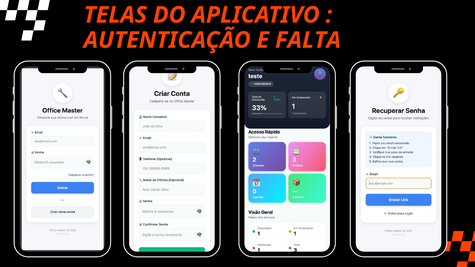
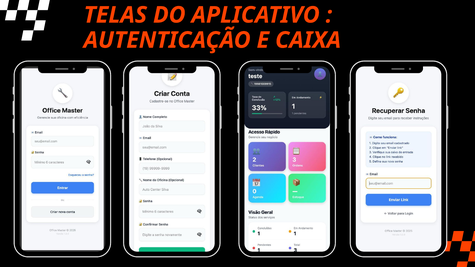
FALTA: FALTA -> CAIXA (308, 40)
